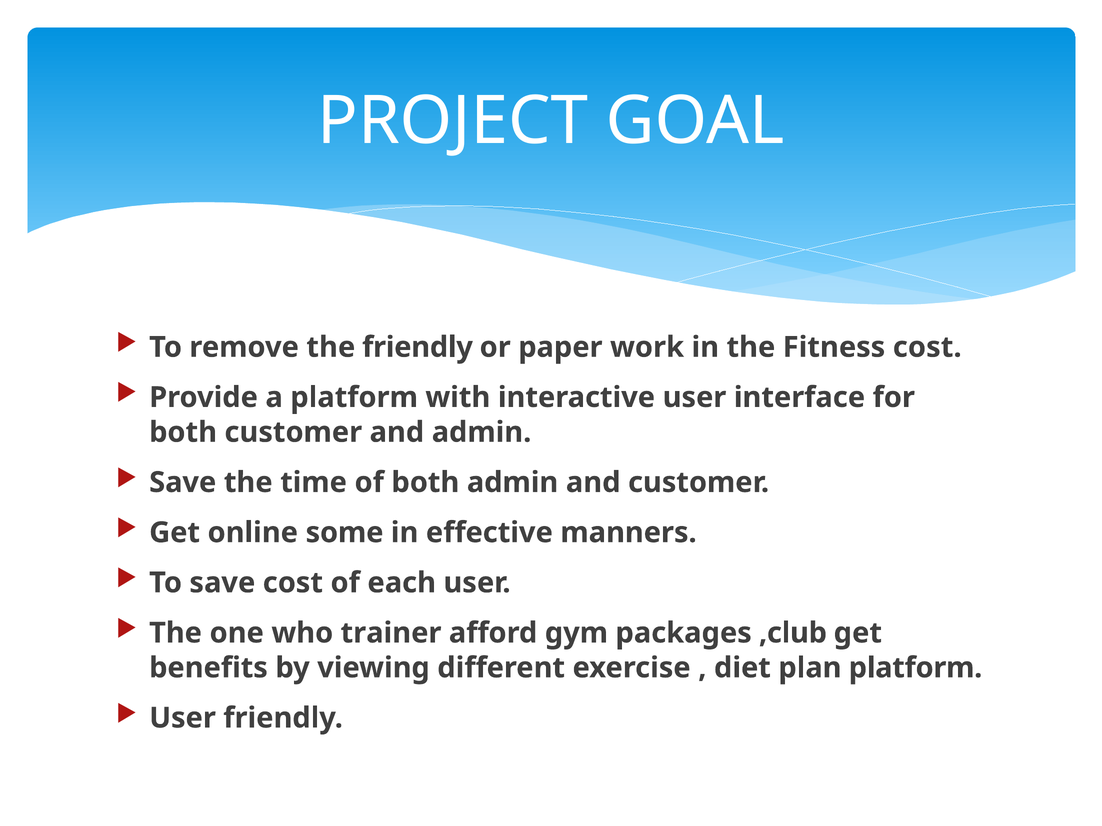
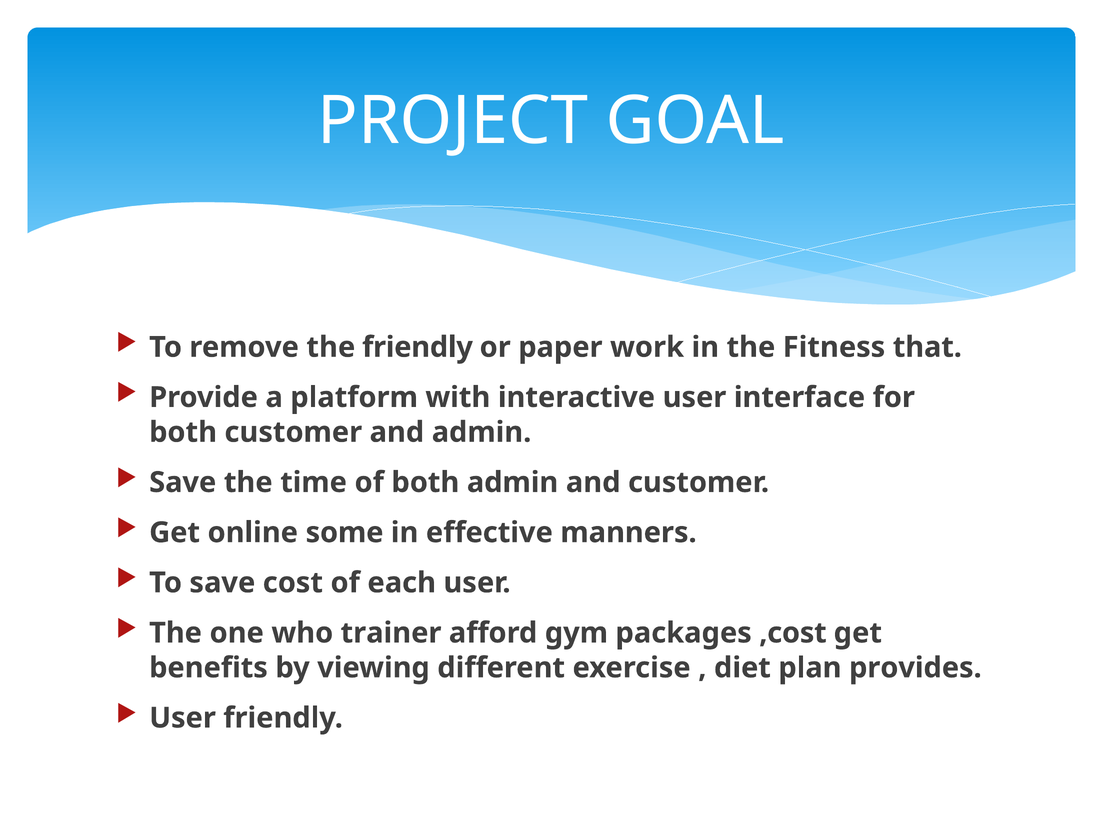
Fitness cost: cost -> that (927, 347)
,club: ,club -> ,cost (793, 633)
plan platform: platform -> provides (915, 668)
